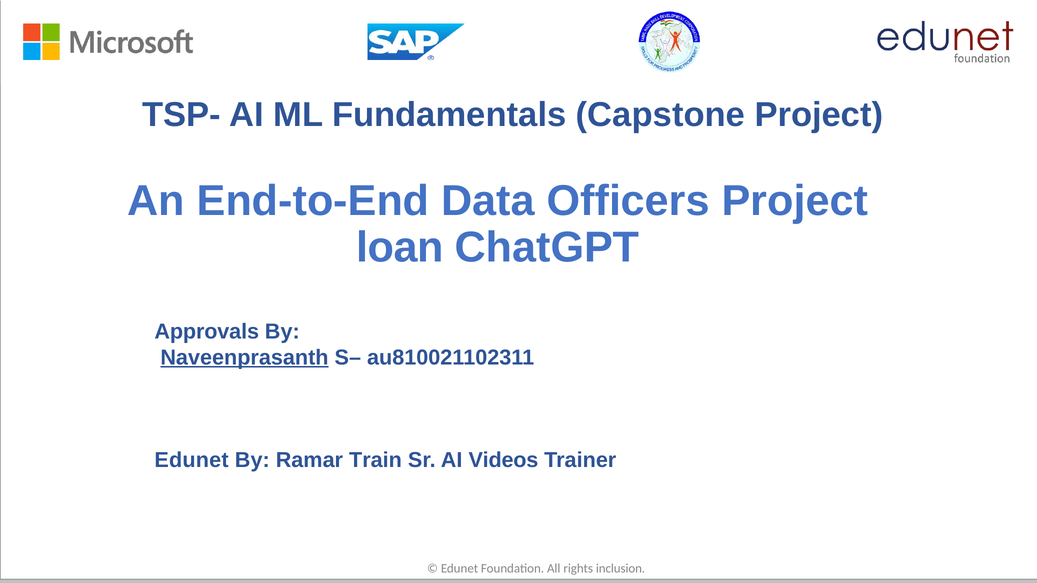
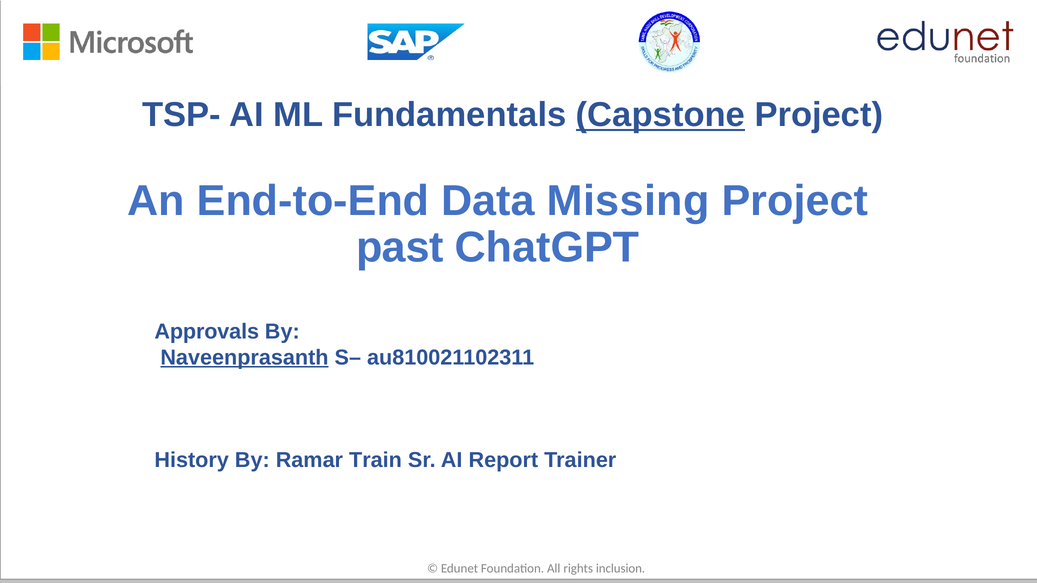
Capstone underline: none -> present (660, 115)
Officers: Officers -> Missing (628, 201)
loan: loan -> past (400, 248)
Edunet: Edunet -> History (192, 460)
Videos: Videos -> Report (503, 460)
